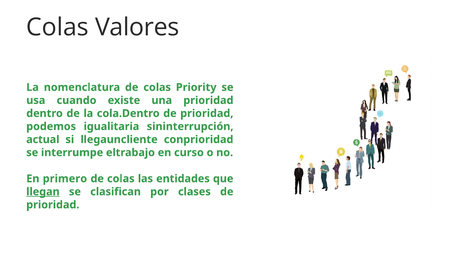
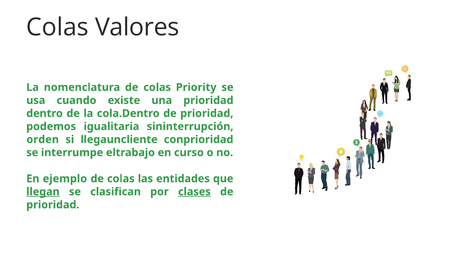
actual: actual -> orden (43, 139)
primero: primero -> ejemplo (65, 178)
clases underline: none -> present (194, 191)
